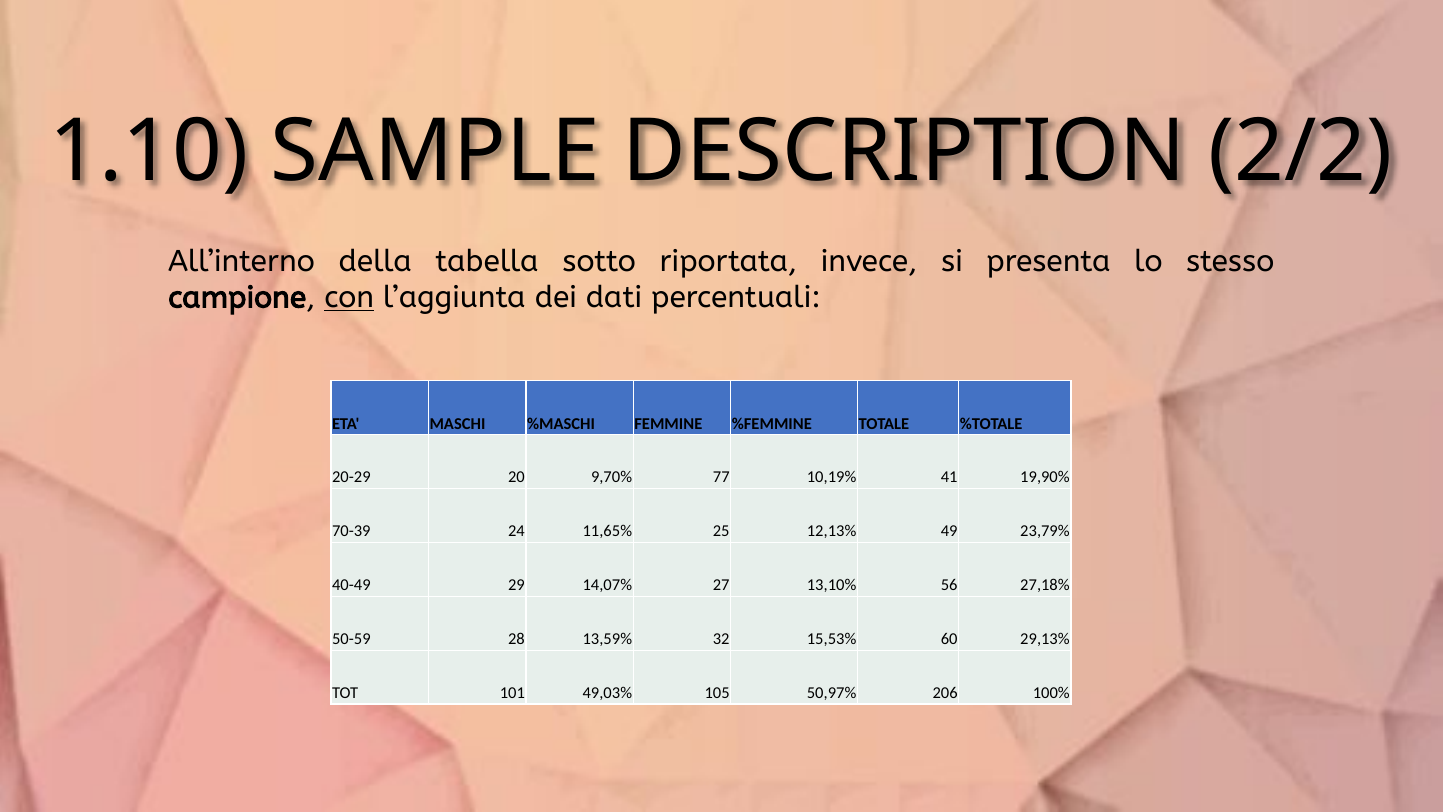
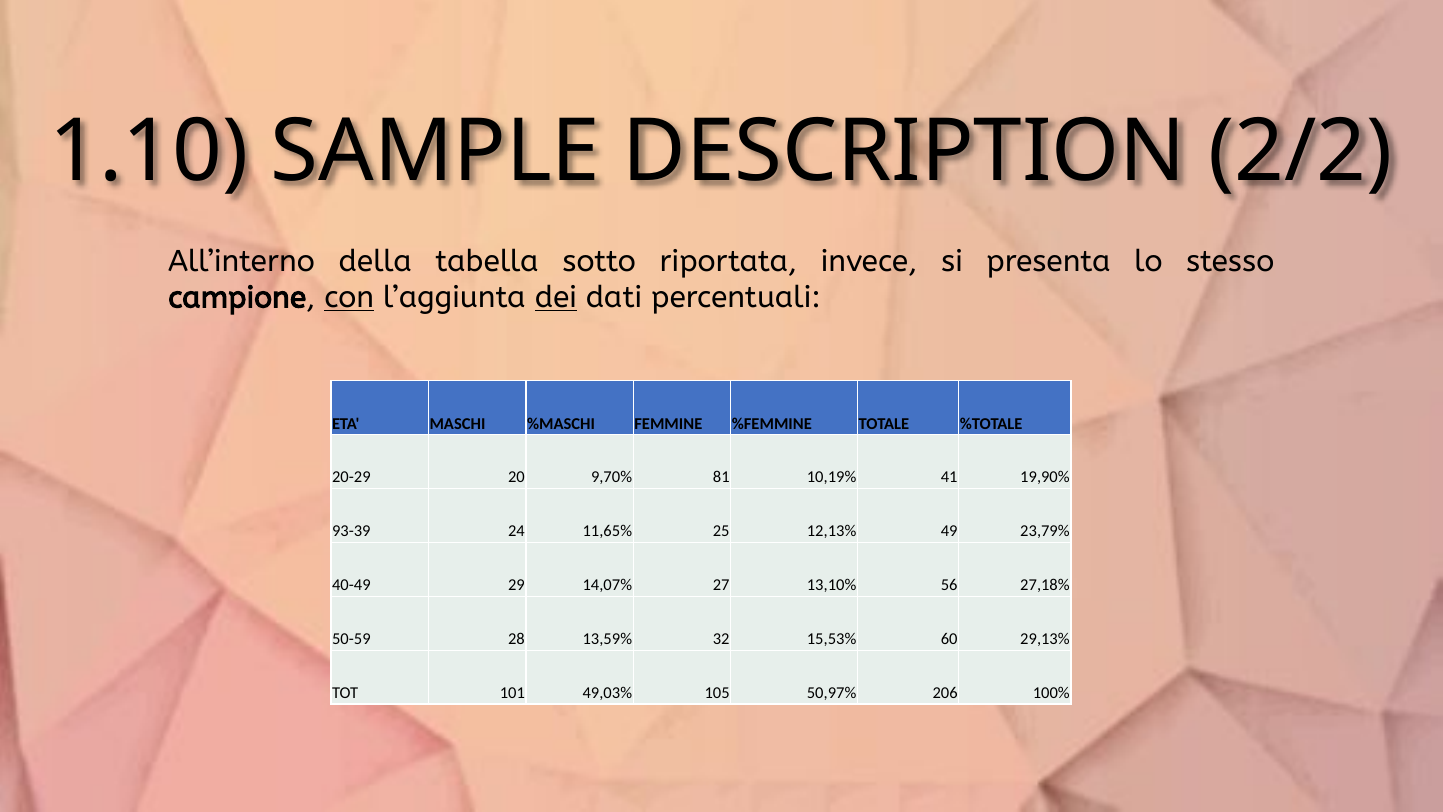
dei underline: none -> present (556, 297)
77: 77 -> 81 (721, 477)
70-39: 70-39 -> 93-39 (351, 531)
